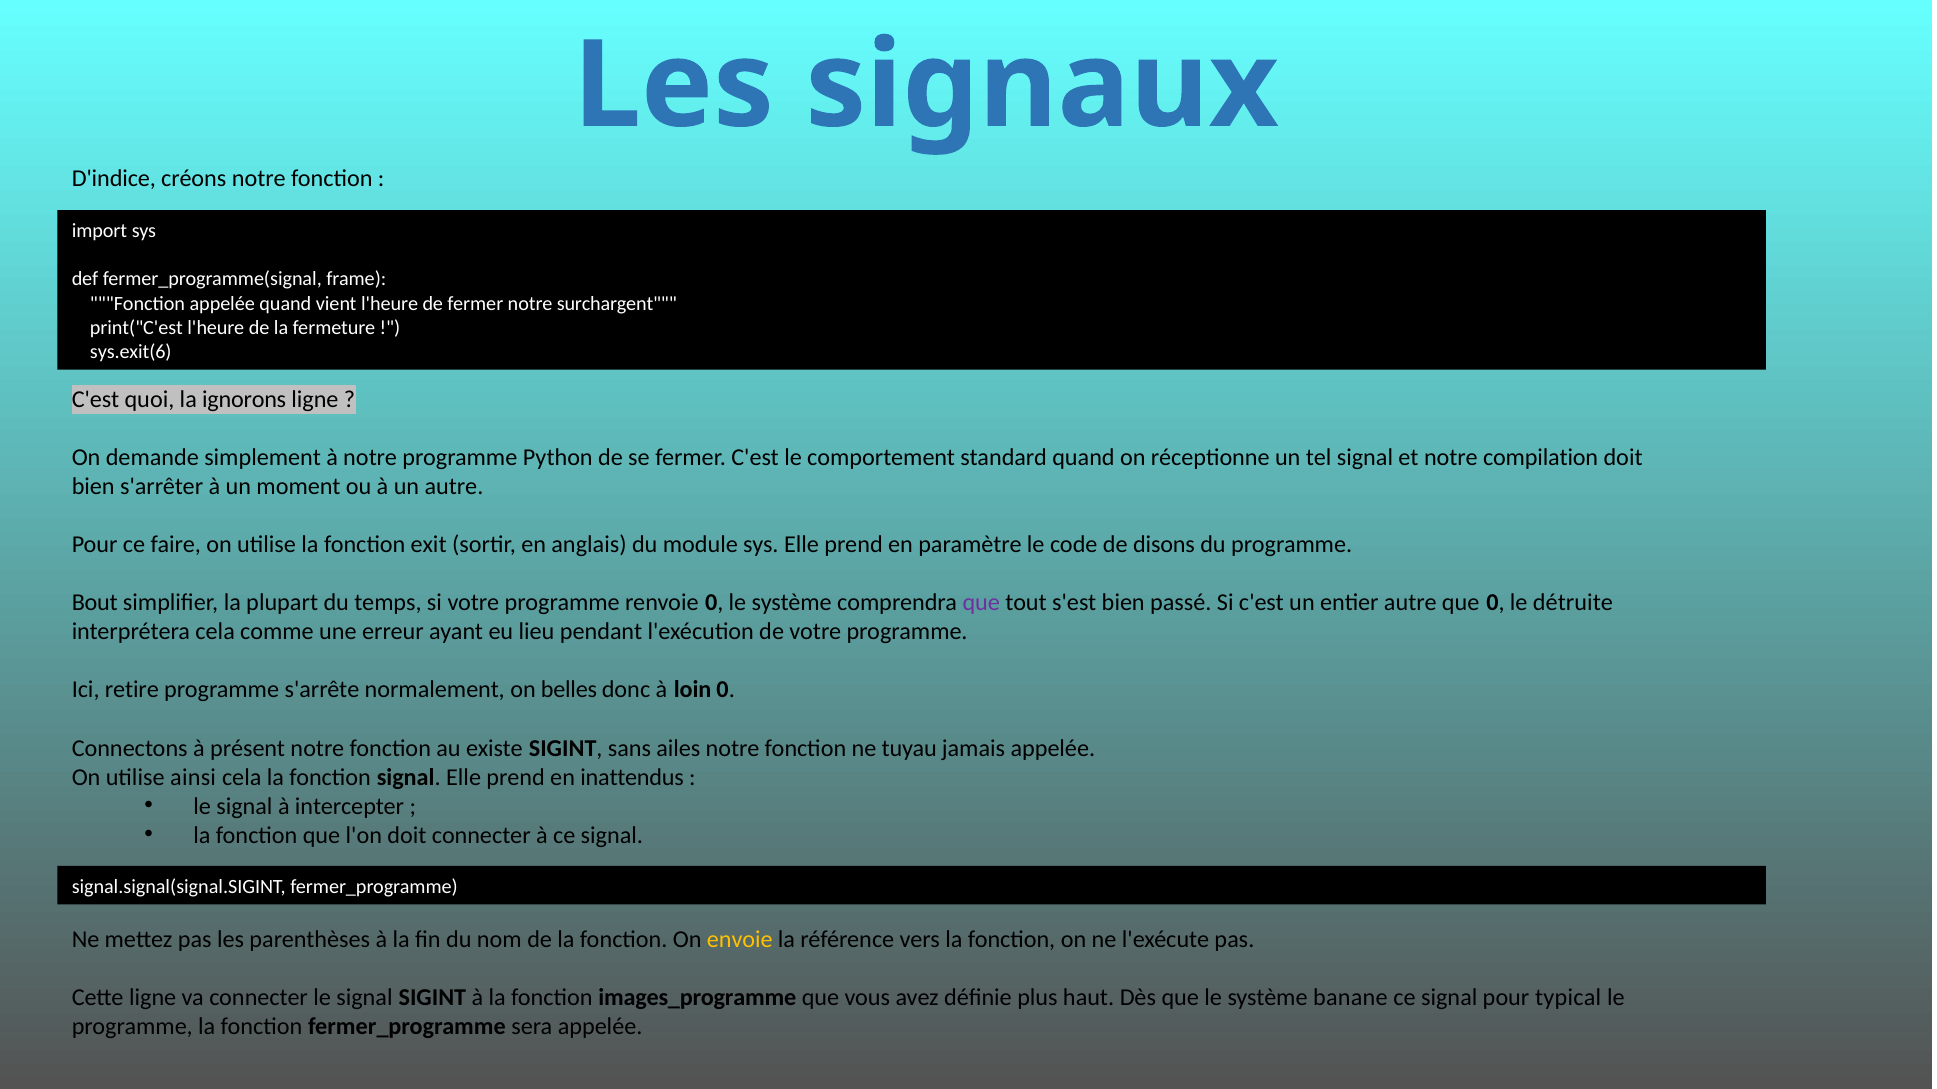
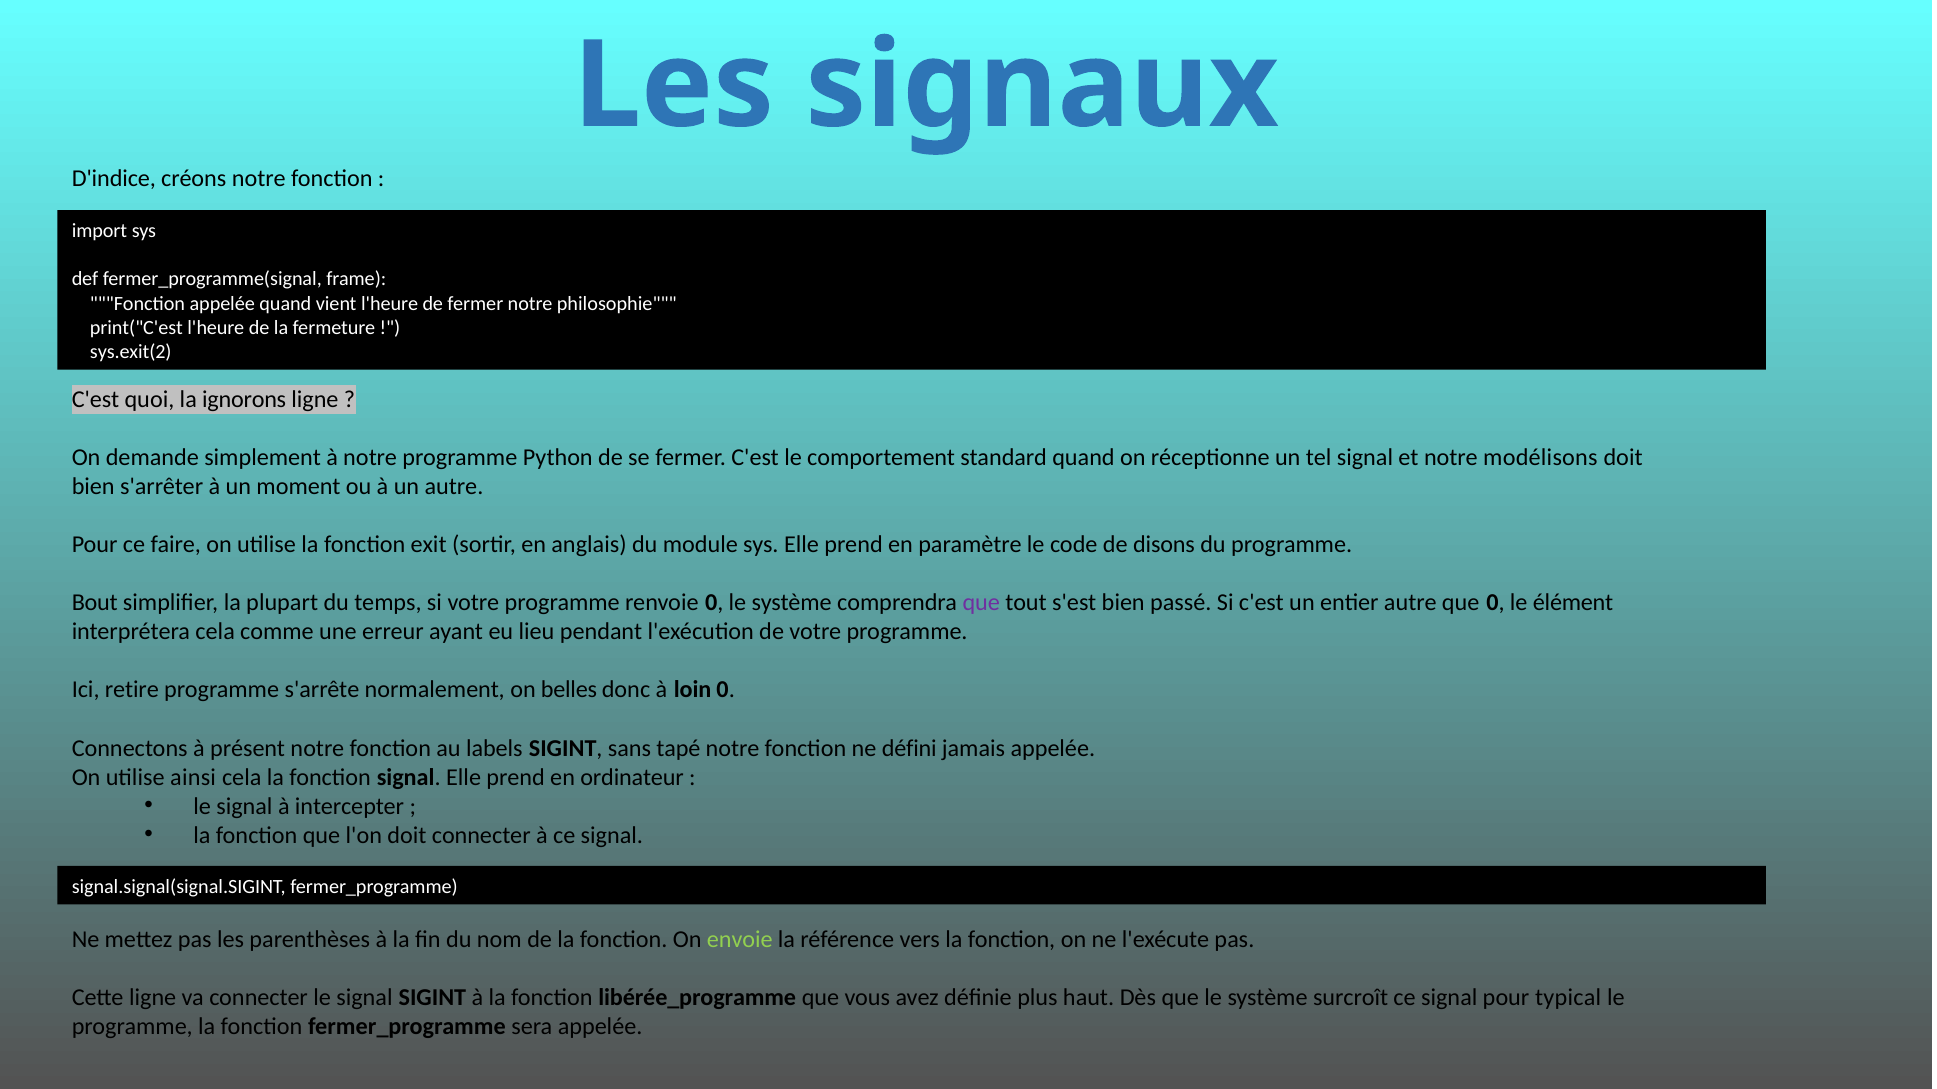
surchargent: surchargent -> philosophie (617, 304)
sys.exit(6: sys.exit(6 -> sys.exit(2 (131, 352)
compilation: compilation -> modélisons (1540, 458)
détruite: détruite -> élément (1573, 603)
existe: existe -> labels (494, 748)
ailes: ailes -> tapé (678, 748)
tuyau: tuyau -> défini (909, 748)
inattendus: inattendus -> ordinateur (632, 777)
envoie colour: yellow -> light green (740, 940)
images_programme: images_programme -> libérée_programme (697, 998)
banane: banane -> surcroît (1351, 998)
